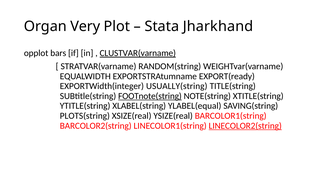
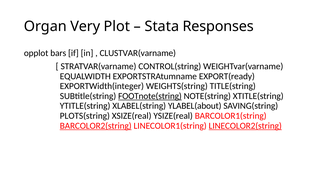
Jharkhand: Jharkhand -> Responses (218, 26)
CLUSTVAR(varname underline: present -> none (138, 53)
RANDOM(string: RANDOM(string -> CONTROL(string (170, 66)
USUALLY(string: USUALLY(string -> WEIGHTS(string (177, 86)
YLABEL(equal: YLABEL(equal -> YLABEL(about (195, 106)
BARCOLOR2(string underline: none -> present (96, 125)
